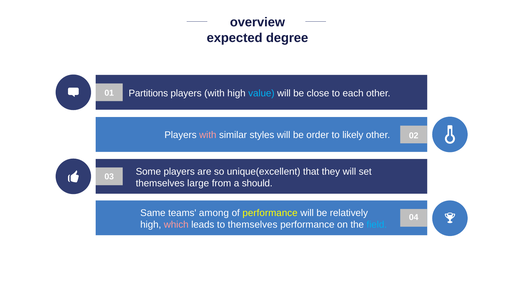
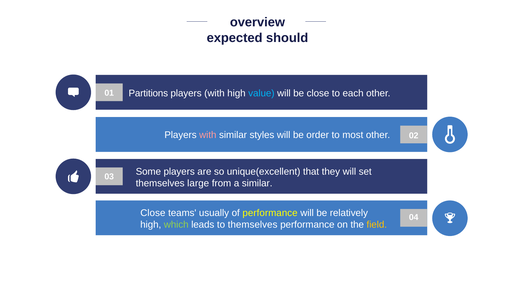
degree: degree -> should (287, 38)
likely: likely -> most (353, 135)
a should: should -> similar (257, 183)
Same: Same -> Close (153, 213)
among: among -> usually (214, 213)
which colour: pink -> light green (176, 224)
field colour: light blue -> yellow (377, 224)
